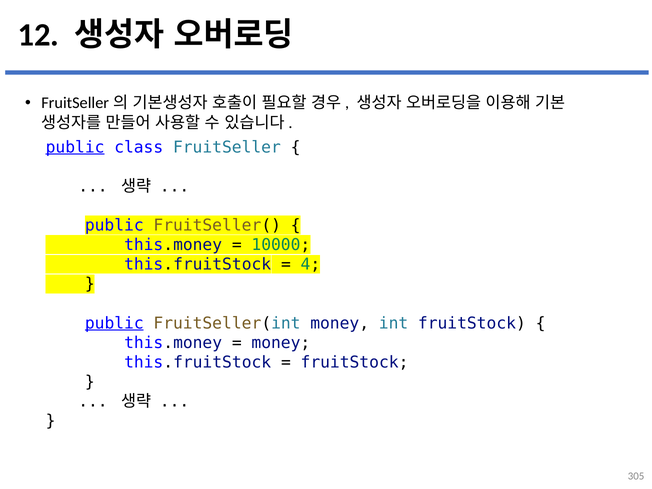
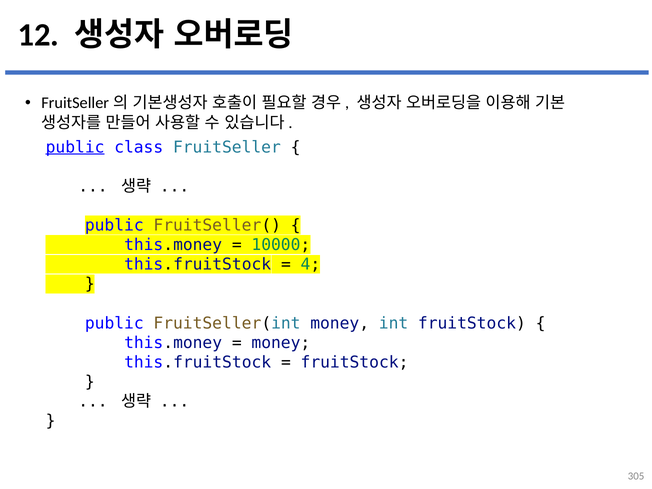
public underline: present -> none (114, 323)
